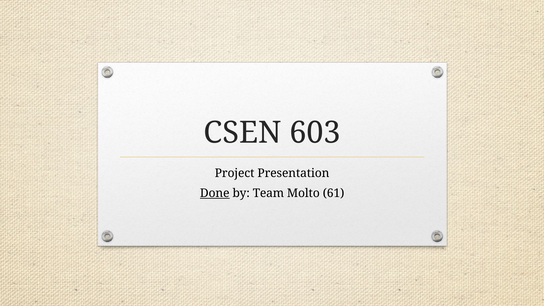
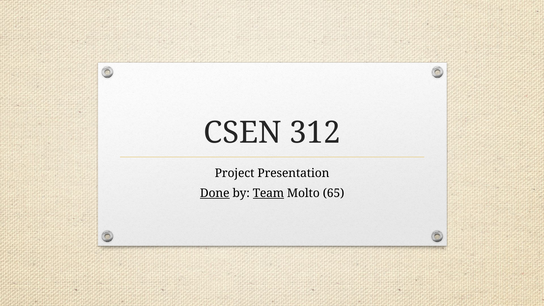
603: 603 -> 312 (315, 133)
Team underline: none -> present (268, 193)
61: 61 -> 65 (334, 193)
